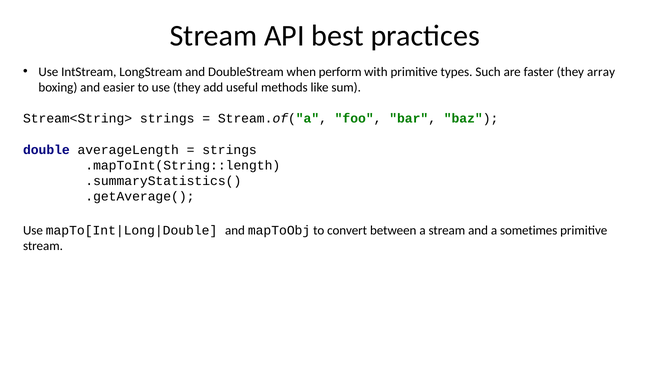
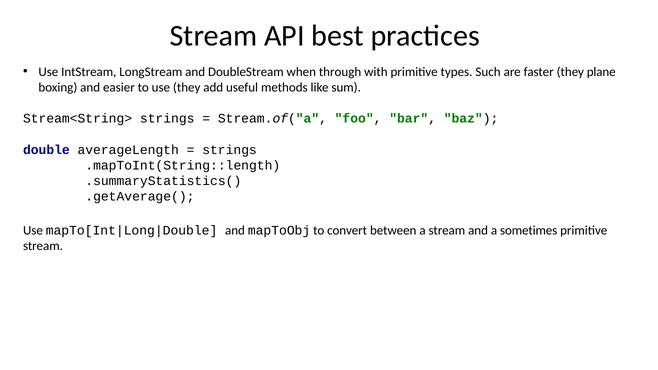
perform: perform -> through (340, 72)
array: array -> plane (601, 72)
